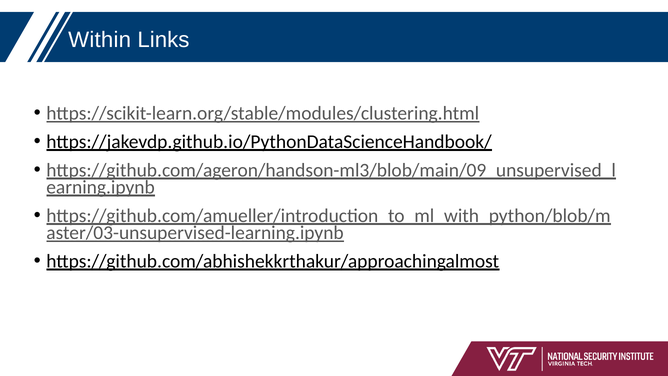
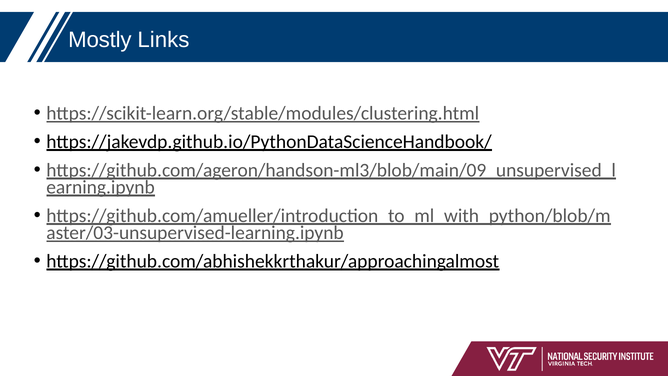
Within: Within -> Mostly (100, 40)
